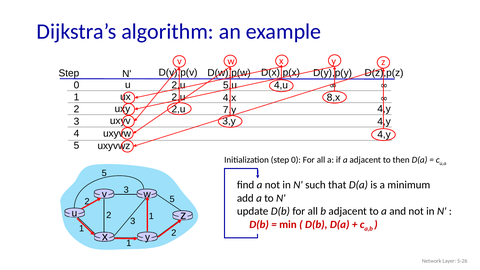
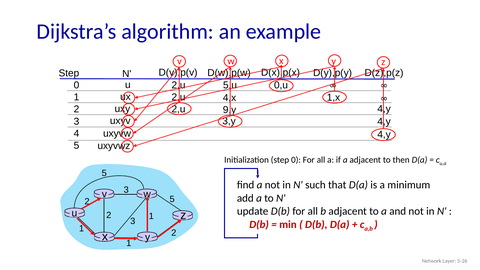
4,u: 4,u -> 0,u (281, 85)
8,x: 8,x -> 1,x (333, 97)
7,y: 7,y -> 9,y (230, 110)
